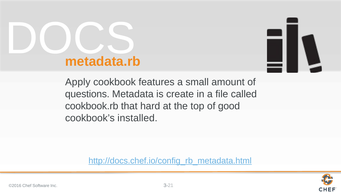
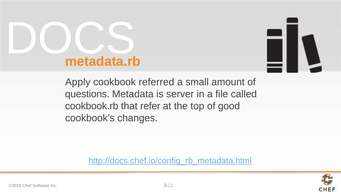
features: features -> referred (156, 82)
create: create -> server (180, 94)
hard: hard -> refer (150, 106)
installed: installed -> changes (138, 118)
